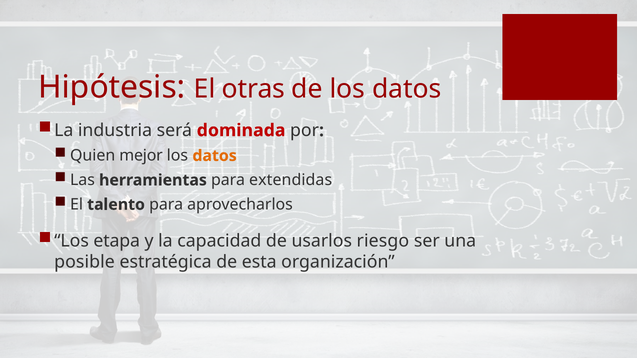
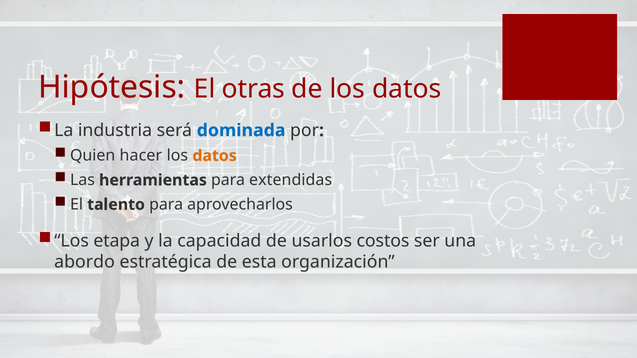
dominada colour: red -> blue (241, 131)
mejor: mejor -> hacer (141, 156)
riesgo: riesgo -> costos (383, 241)
posible: posible -> abordo (85, 262)
